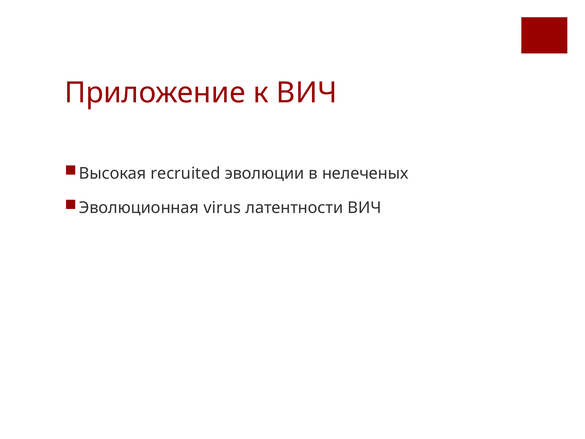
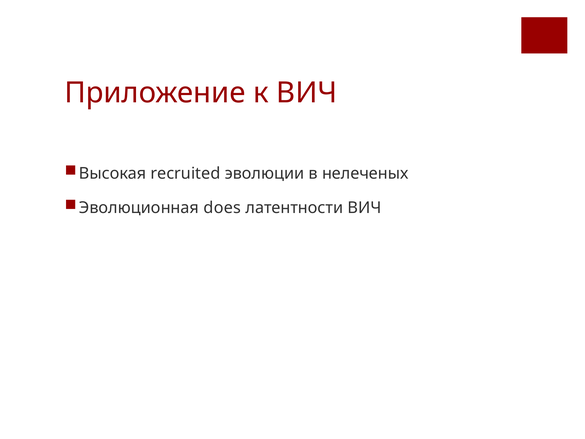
virus: virus -> does (222, 208)
